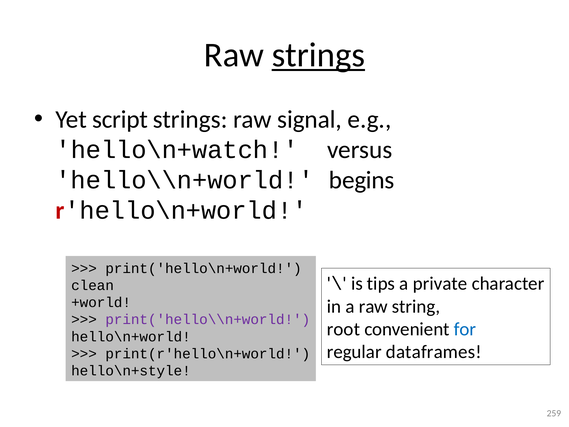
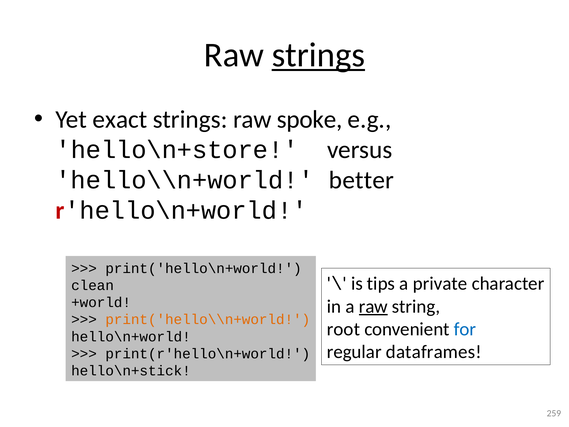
script: script -> exact (120, 119)
signal: signal -> spoke (310, 119)
hello\n+watch: hello\n+watch -> hello\n+store (177, 150)
begins: begins -> better (362, 180)
raw underline: none -> present (373, 306)
print('hello\\n+world colour: purple -> orange (208, 319)
hello\n+style: hello\n+style -> hello\n+stick (131, 371)
